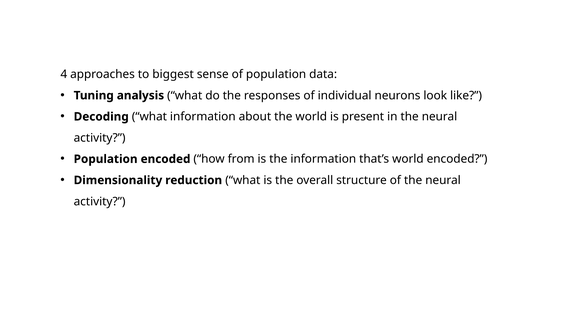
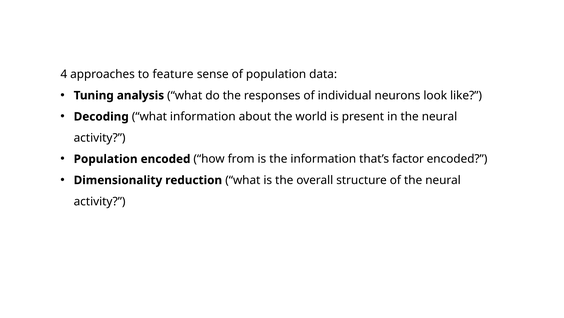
biggest: biggest -> feature (173, 74)
that’s world: world -> factor (408, 159)
